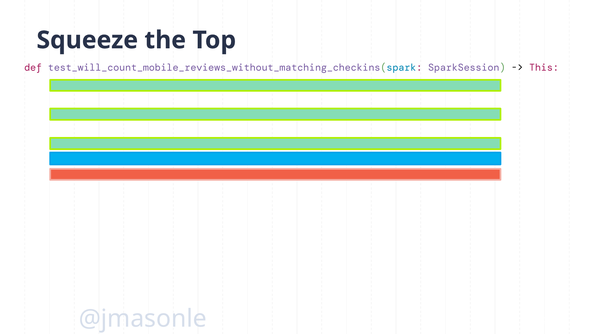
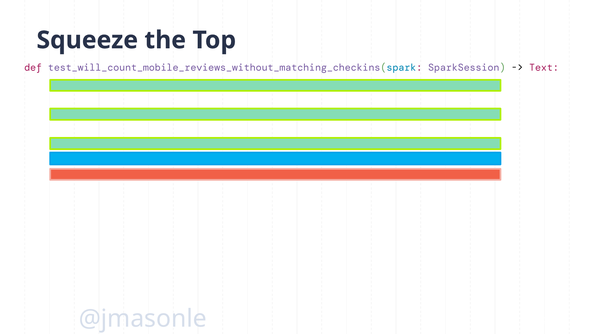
This: This -> Text (544, 68)
